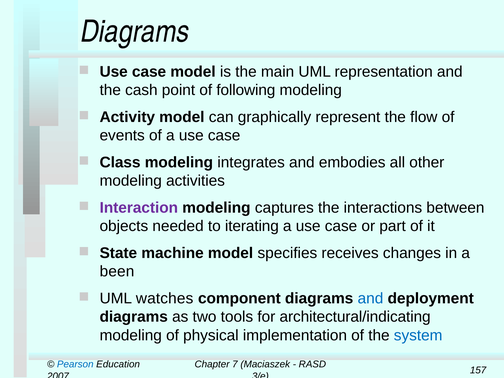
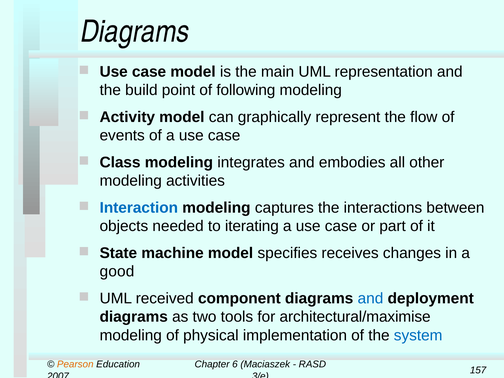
cash: cash -> build (141, 90)
Interaction colour: purple -> blue (139, 208)
been: been -> good (117, 271)
watches: watches -> received (165, 298)
architectural/indicating: architectural/indicating -> architectural/maximise (355, 317)
Pearson colour: blue -> orange (75, 364)
7: 7 -> 6 (235, 364)
